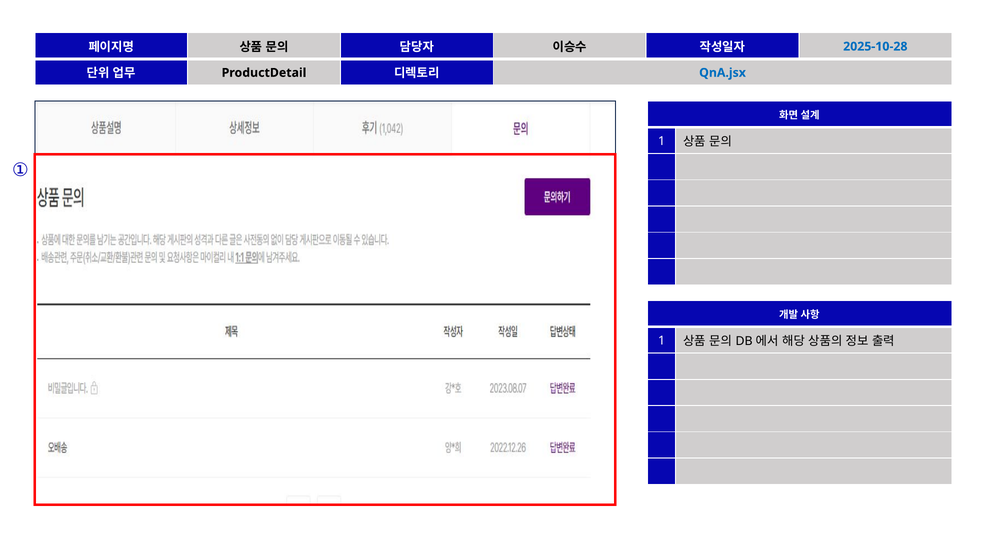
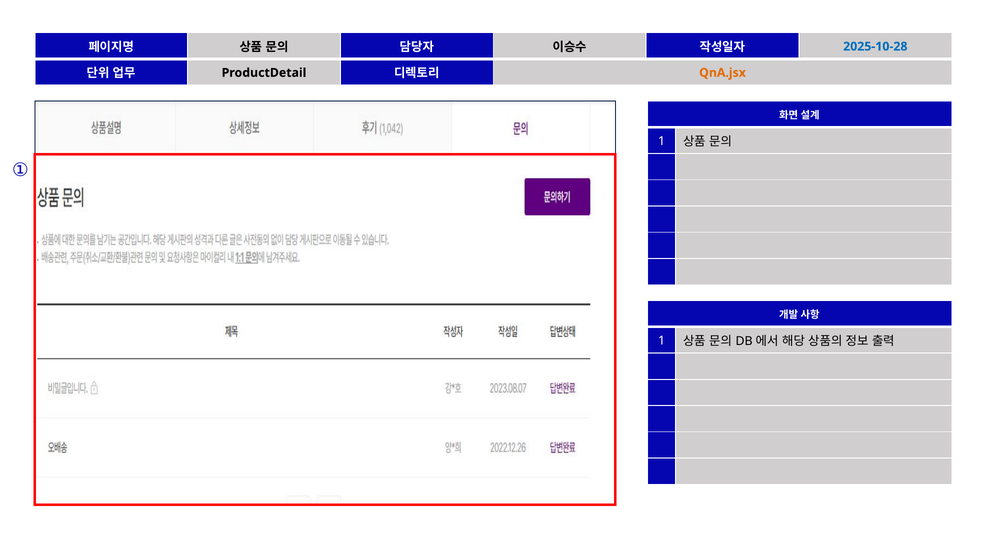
QnA.jsx colour: blue -> orange (723, 73)
